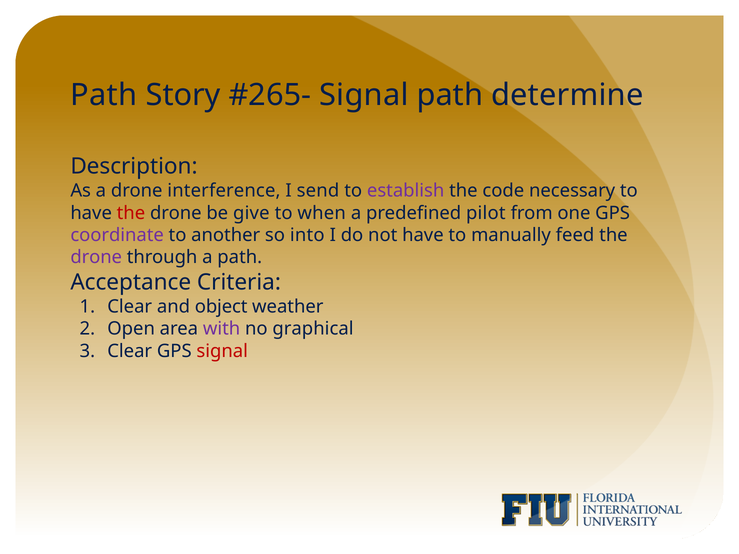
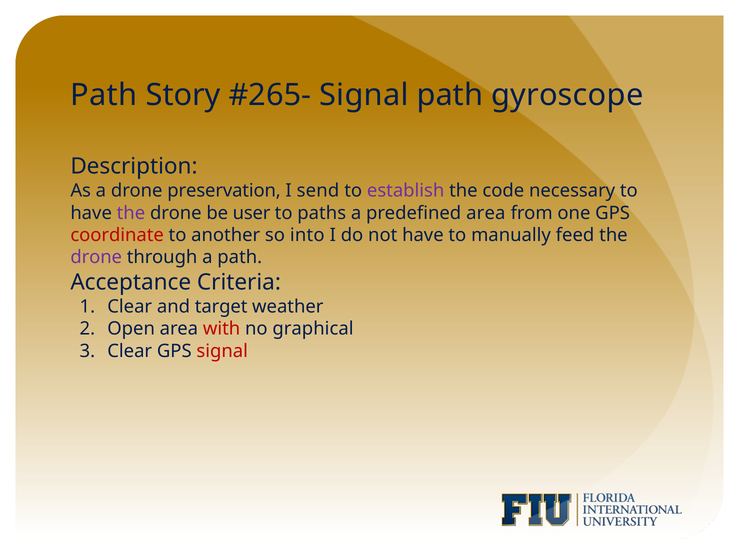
determine: determine -> gyroscope (567, 95)
interference: interference -> preservation (224, 191)
the colour: red -> purple (131, 213)
give: give -> user (252, 213)
when: when -> paths (322, 213)
predefined pilot: pilot -> area (486, 213)
coordinate colour: purple -> red (117, 235)
object: object -> target (221, 307)
with colour: purple -> red (222, 329)
